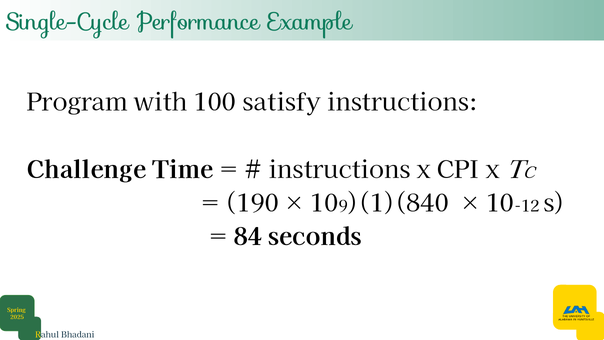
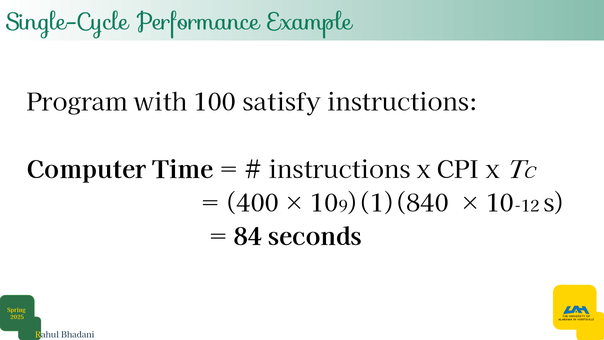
Challenge: Challenge -> Computer (86, 170)
190: 190 -> 400 (252, 204)
